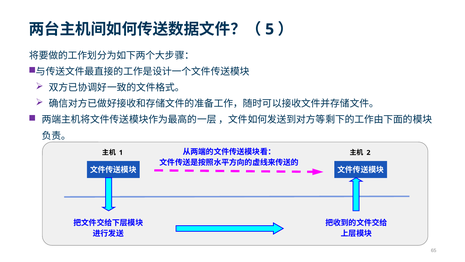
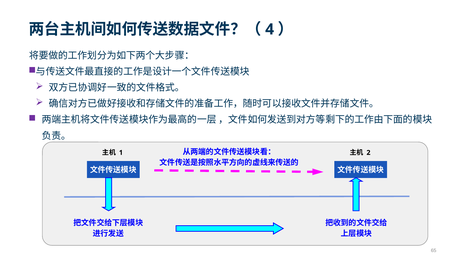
5: 5 -> 4 (270, 29)
